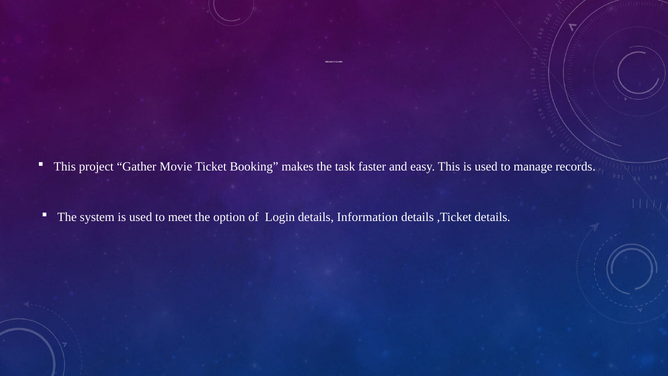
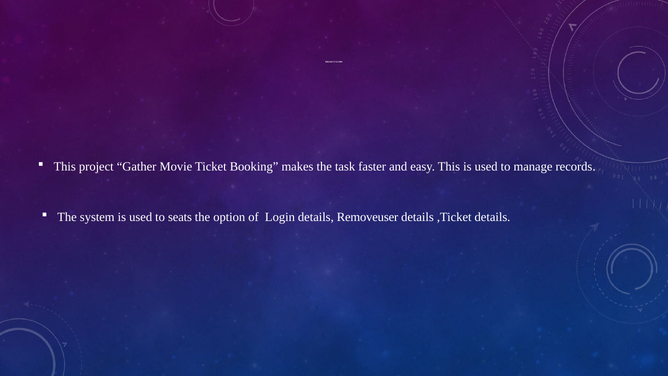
meet: meet -> seats (180, 217)
Information: Information -> Removeuser (368, 217)
